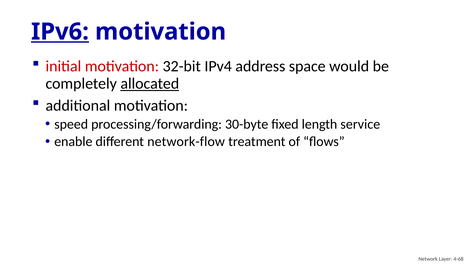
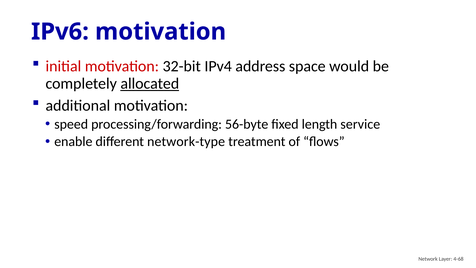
IPv6 underline: present -> none (60, 32)
30-byte: 30-byte -> 56-byte (247, 124)
network-flow: network-flow -> network-type (186, 142)
